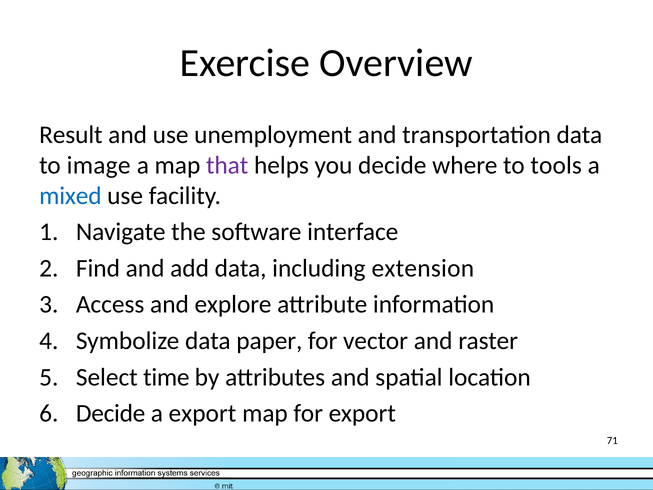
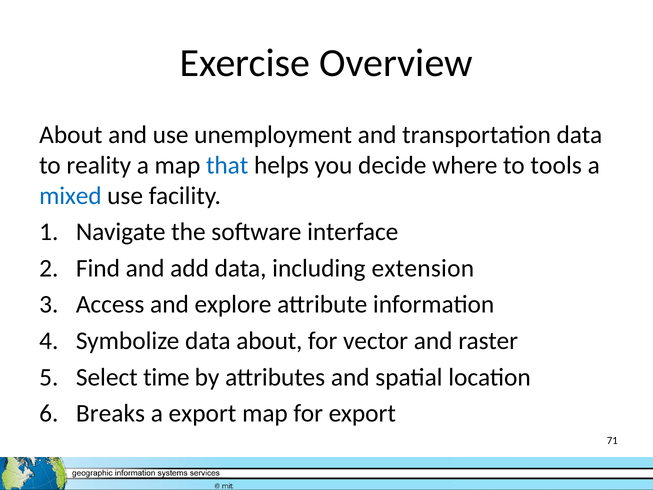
Result: Result -> About (71, 135)
image: image -> reality (99, 165)
that colour: purple -> blue (227, 165)
data paper: paper -> about (269, 341)
Decide: Decide -> Breaks (110, 413)
